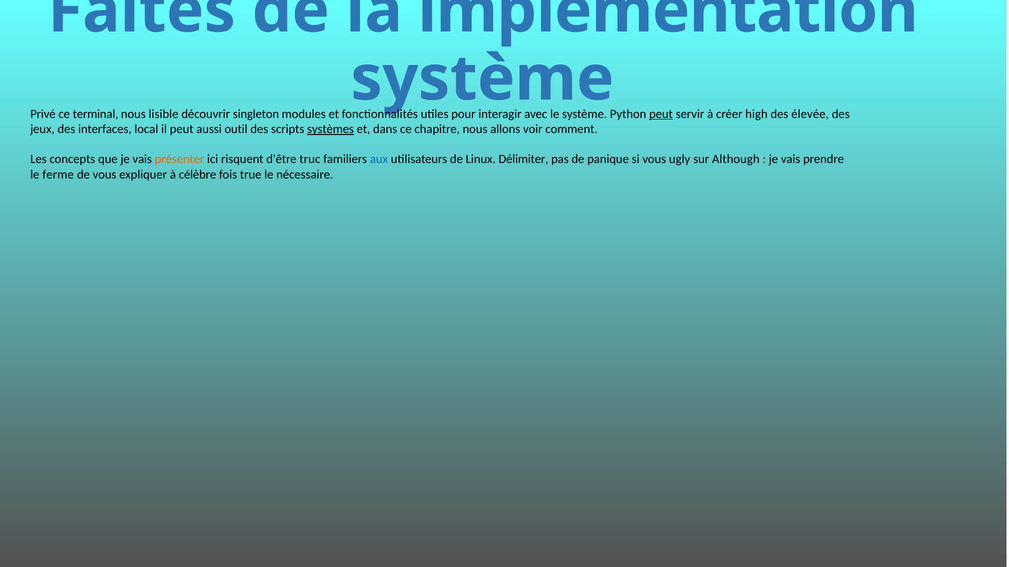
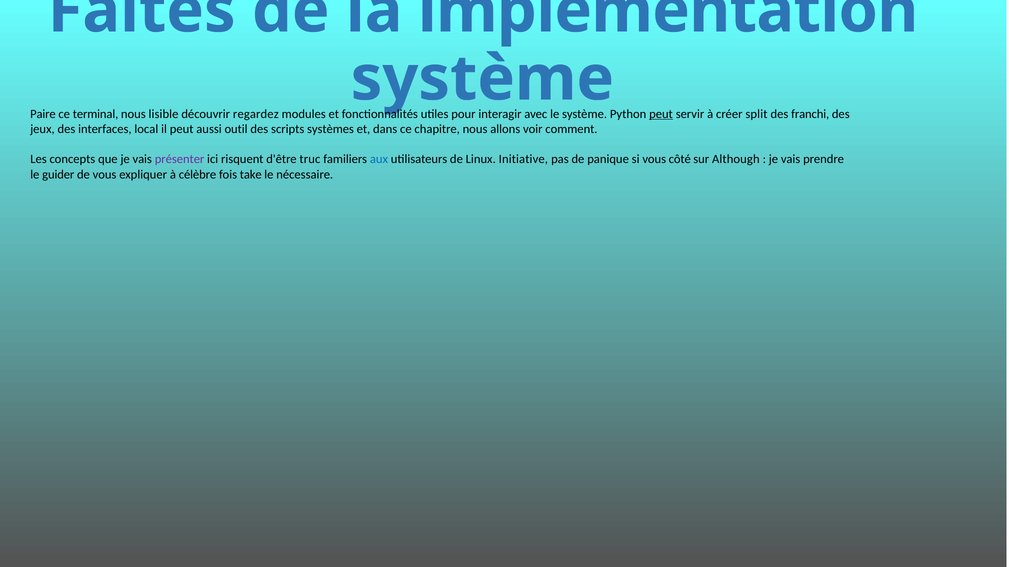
Privé: Privé -> Paire (43, 114)
singleton: singleton -> regardez (256, 114)
high: high -> split (756, 114)
élevée: élevée -> franchi (810, 114)
systèmes underline: present -> none (331, 129)
présenter colour: orange -> purple (180, 159)
Délimiter: Délimiter -> Initiative (523, 159)
ugly: ugly -> côté (680, 159)
ferme: ferme -> guider (58, 175)
true: true -> take (251, 175)
